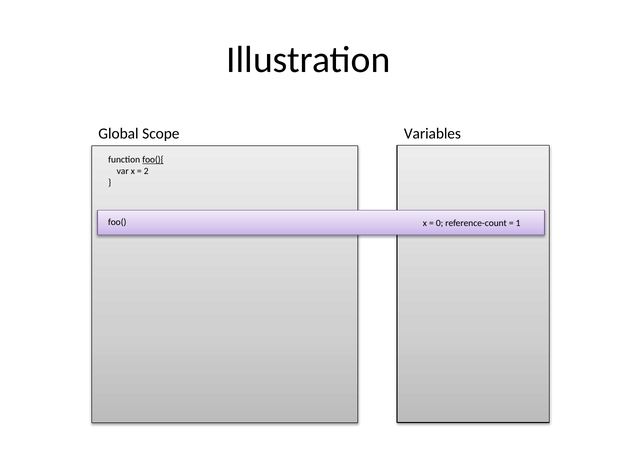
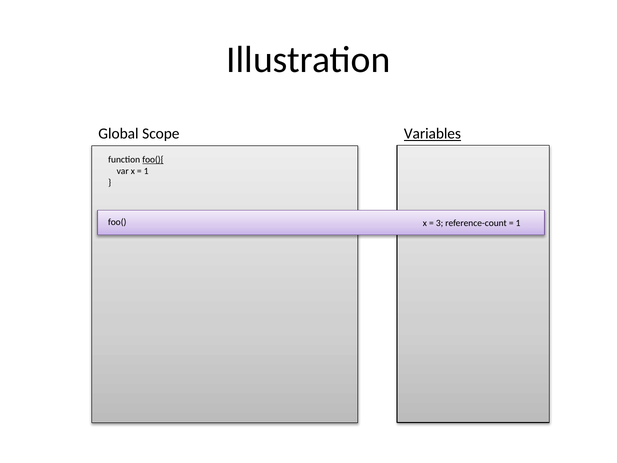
Variables underline: none -> present (432, 134)
2: 2 -> 1 (146, 171)
0: 0 -> 3 (440, 223)
